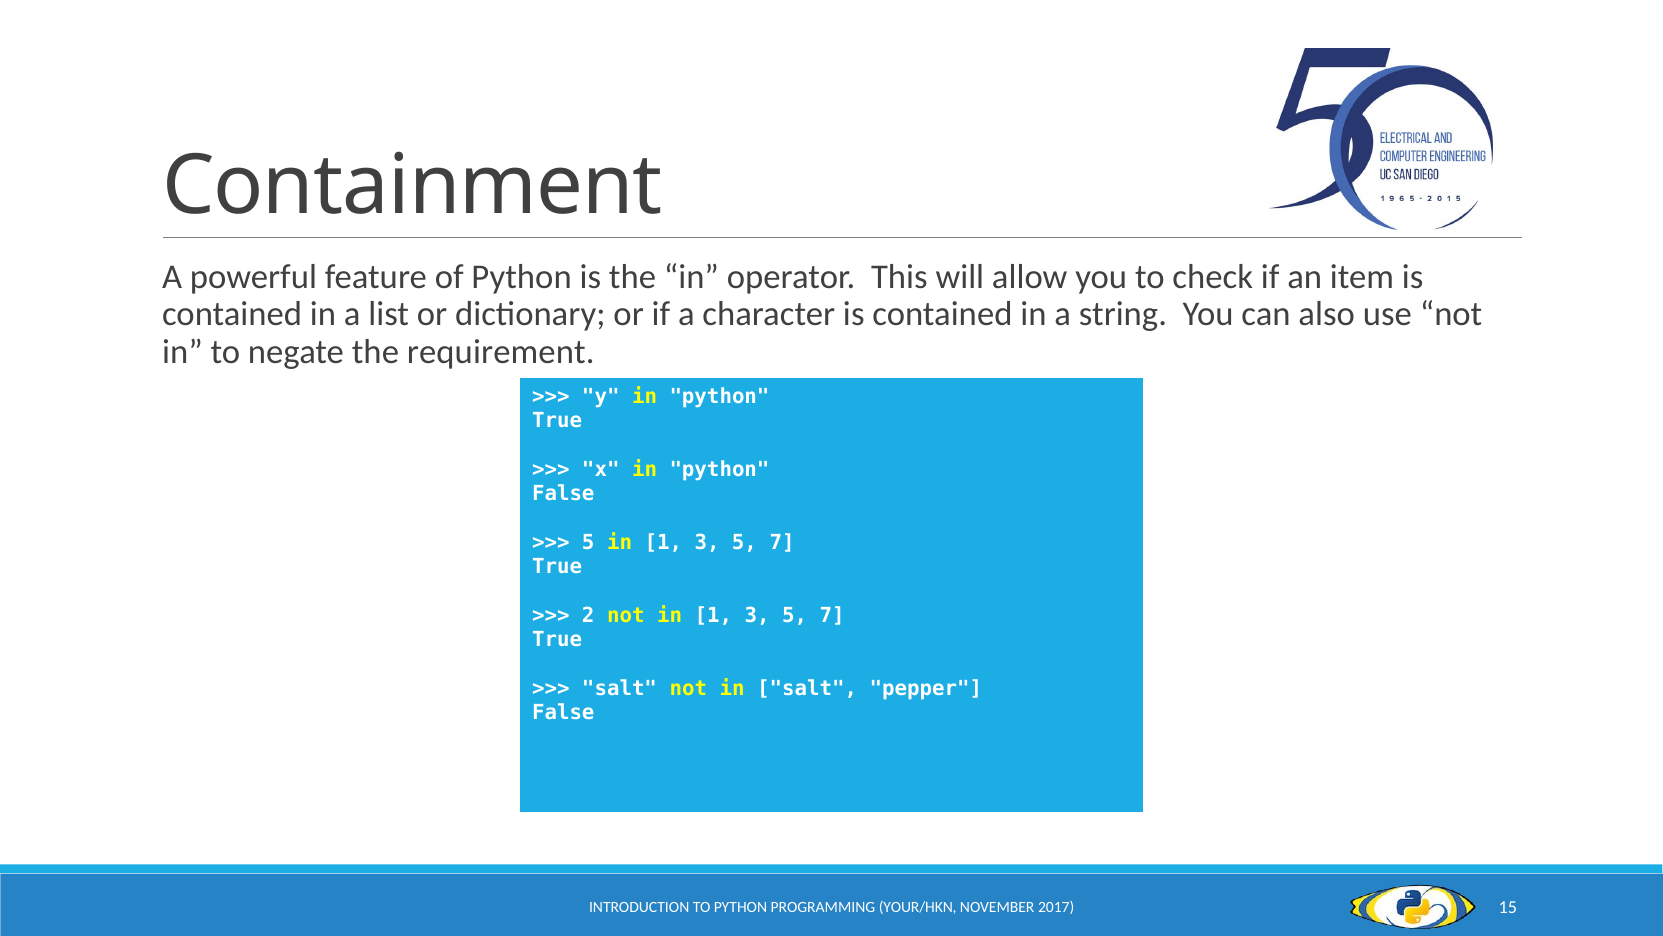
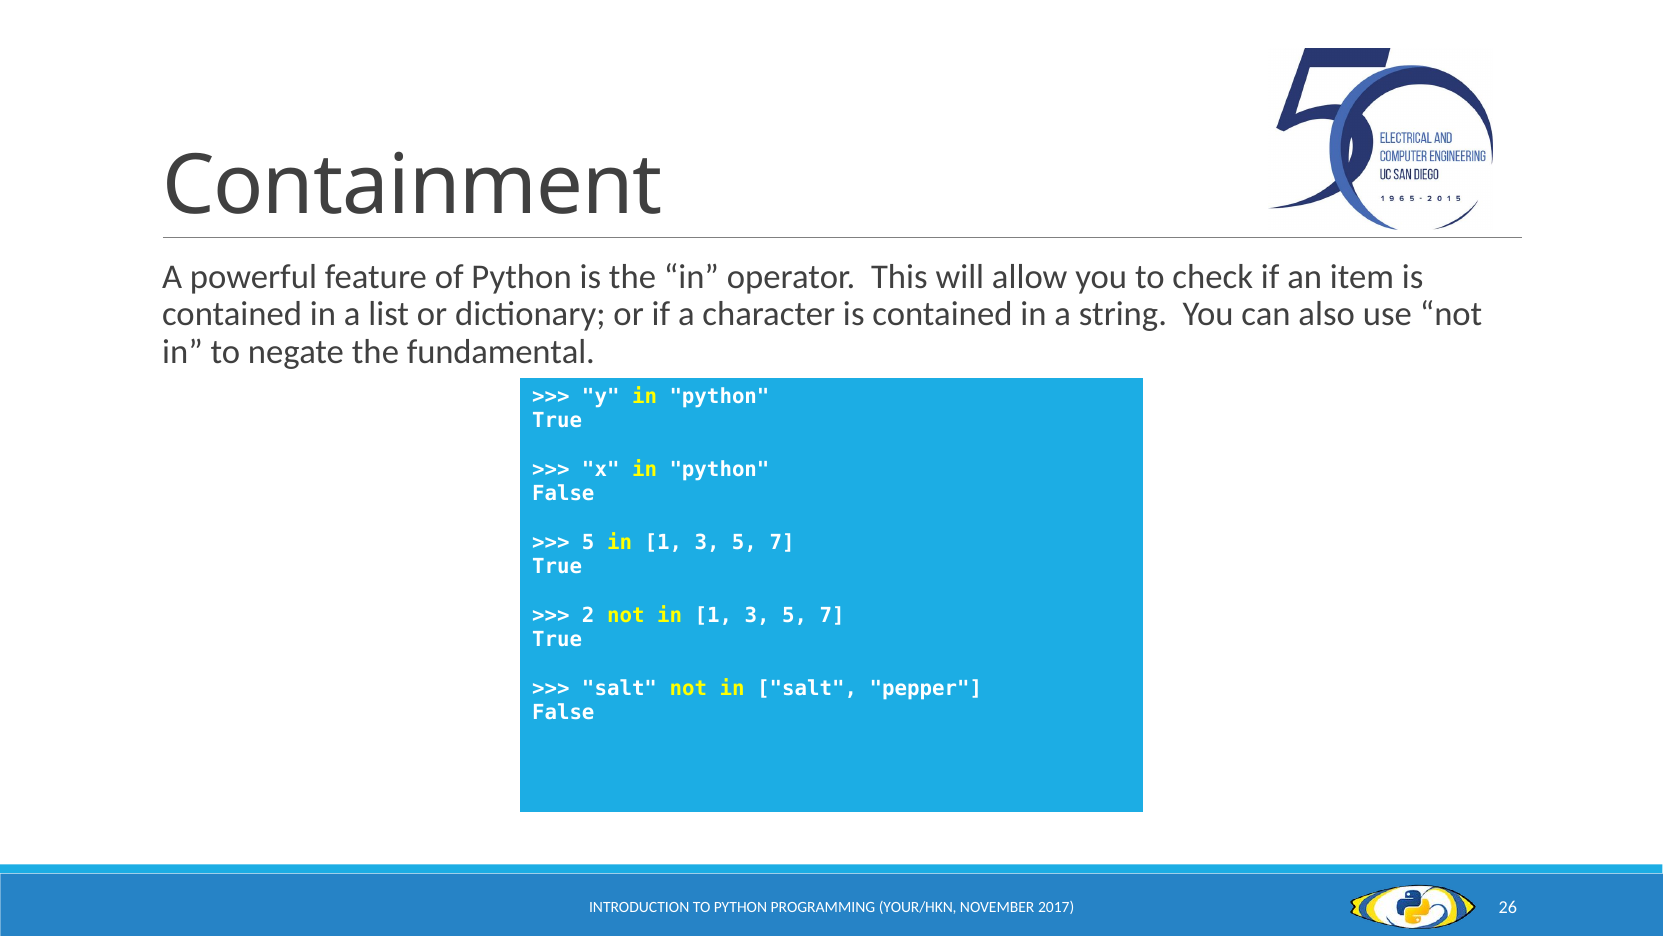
requirement: requirement -> fundamental (501, 351)
15: 15 -> 26 (1508, 907)
